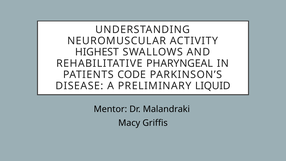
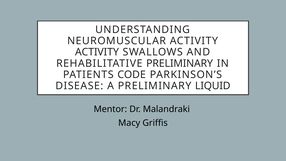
HIGHEST: HIGHEST -> ACTIVITY (97, 52)
REHABILITATIVE PHARYNGEAL: PHARYNGEAL -> PRELIMINARY (180, 63)
